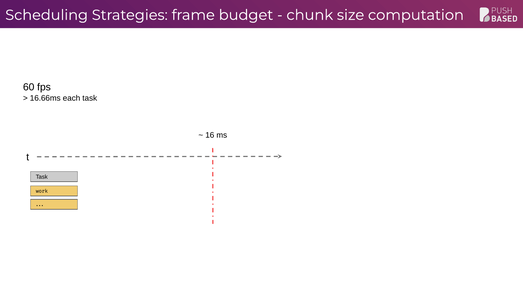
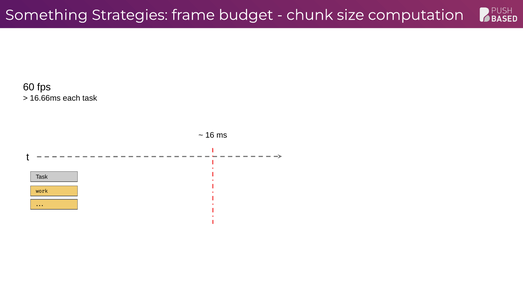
Scheduling: Scheduling -> Something (47, 15)
